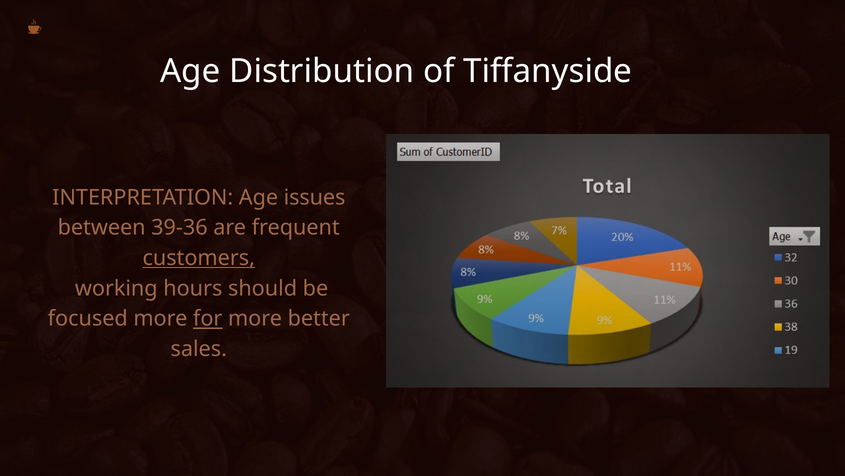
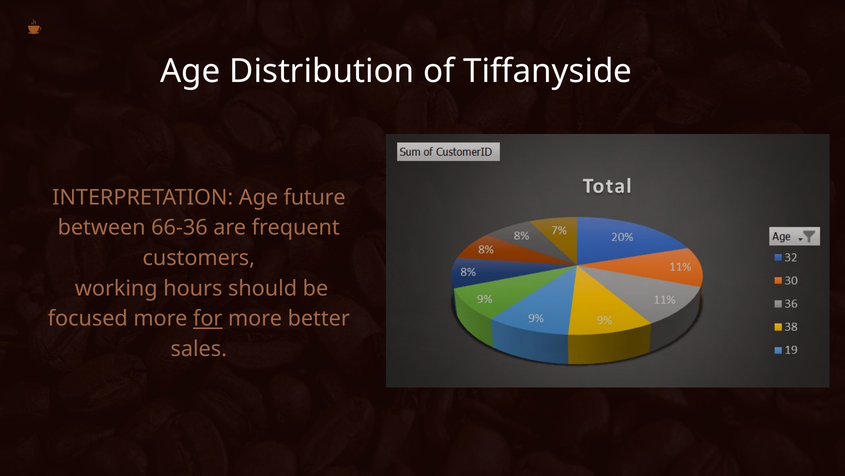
issues: issues -> future (315, 197)
39-36: 39-36 -> 66-36 (179, 228)
customers underline: present -> none (199, 258)
